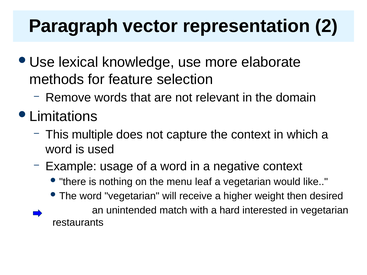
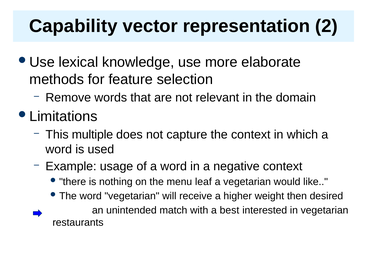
Paragraph: Paragraph -> Capability (73, 26)
hard: hard -> best (229, 210)
